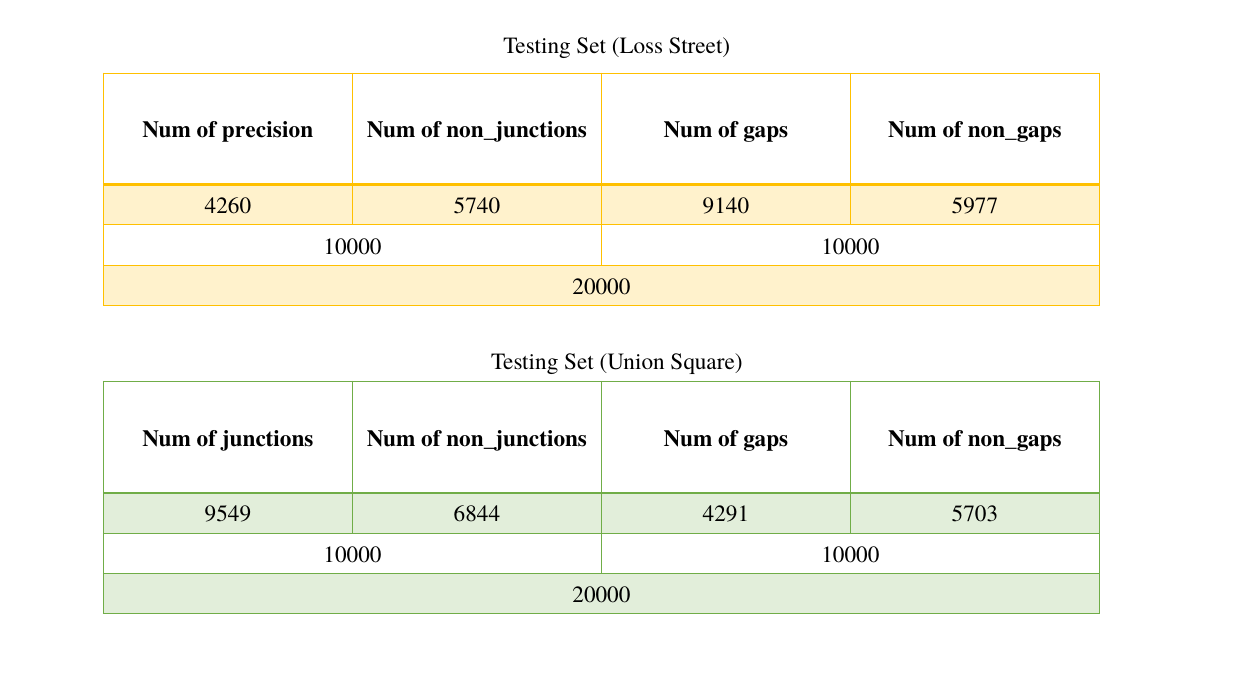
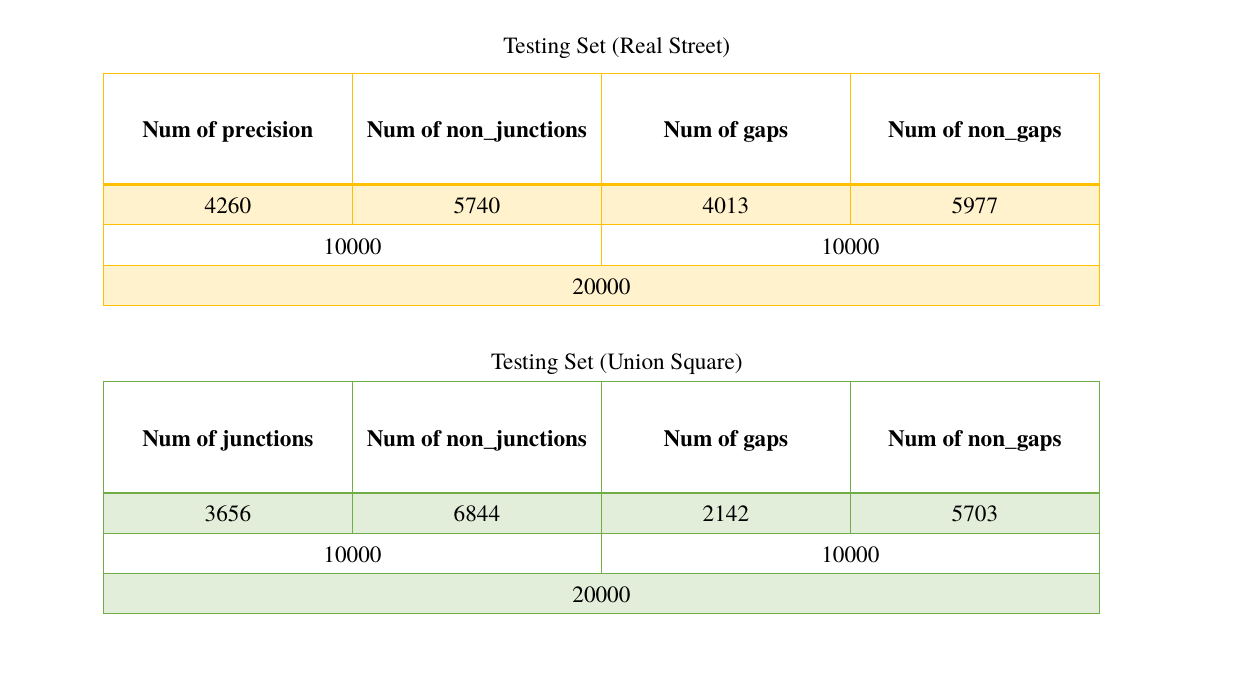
Loss: Loss -> Real (637, 46)
9140: 9140 -> 4013 (726, 206)
9549: 9549 -> 3656 (228, 514)
4291: 4291 -> 2142 (726, 514)
